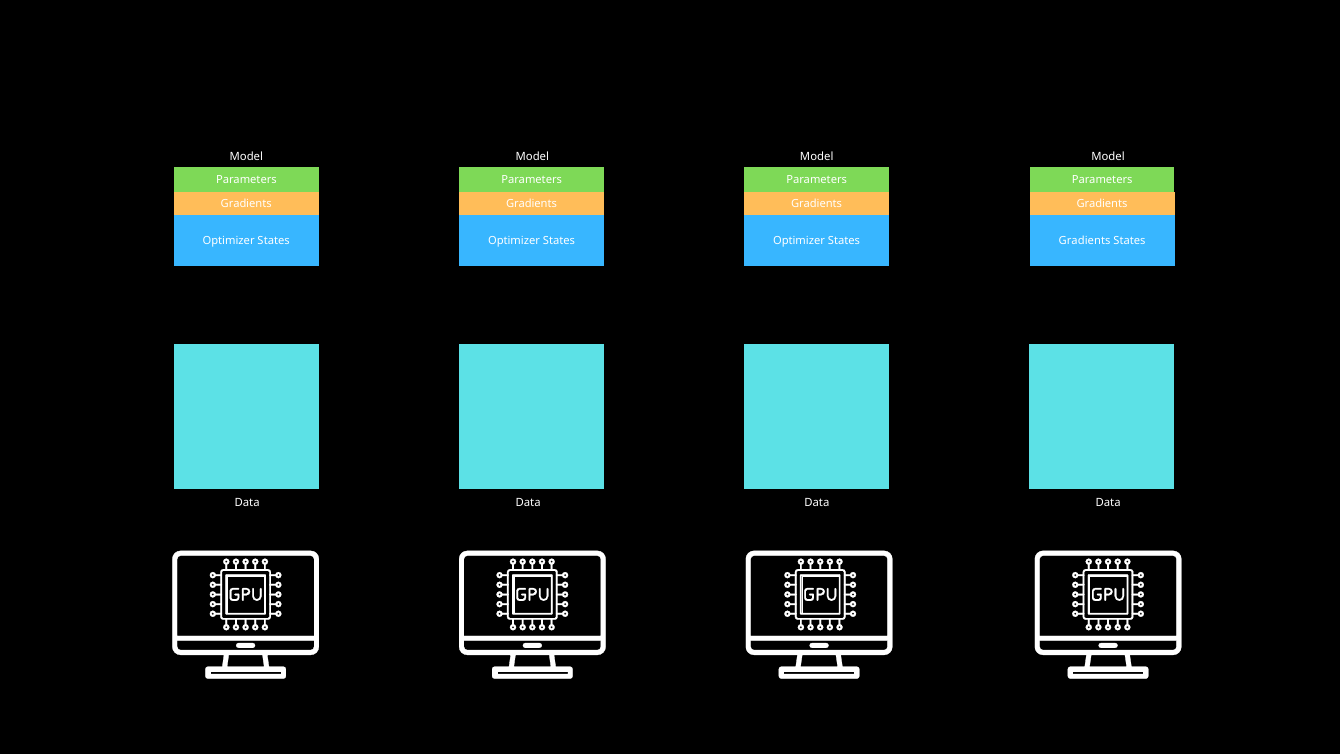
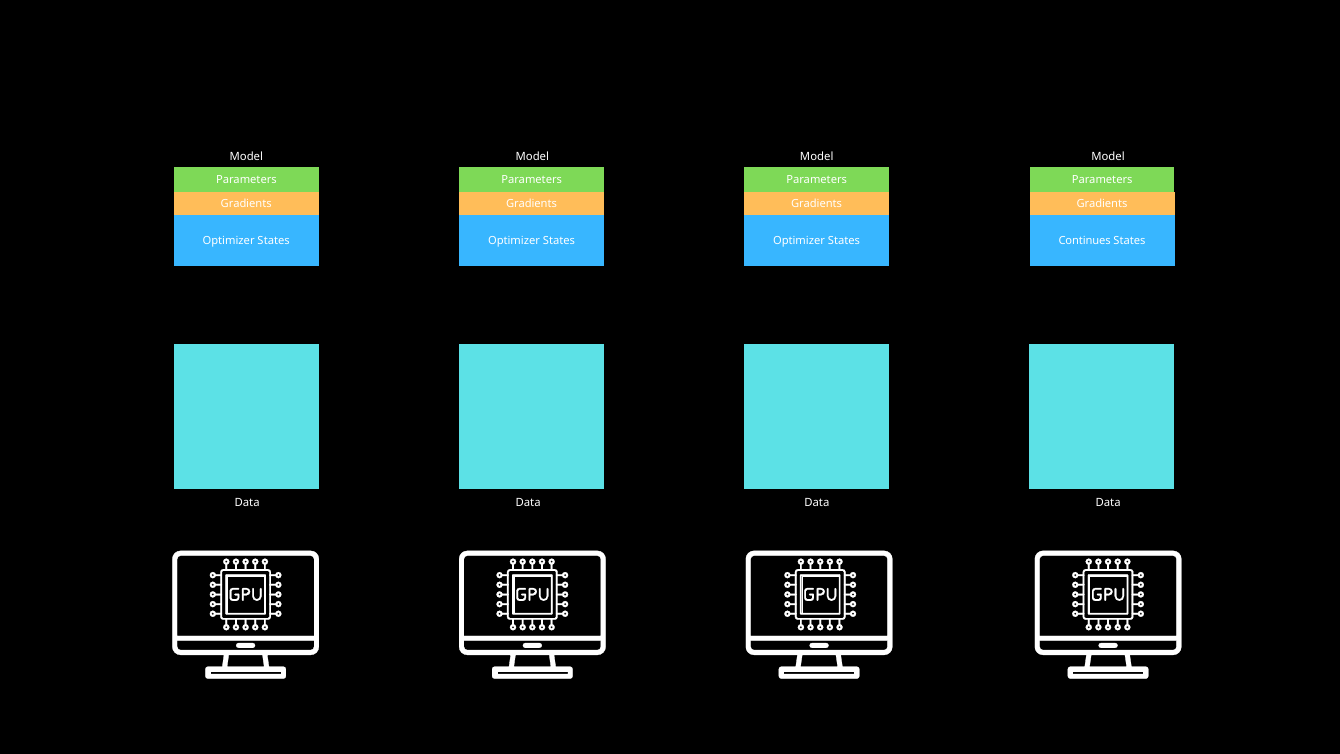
Gradients: Gradients -> Continues (1085, 241)
